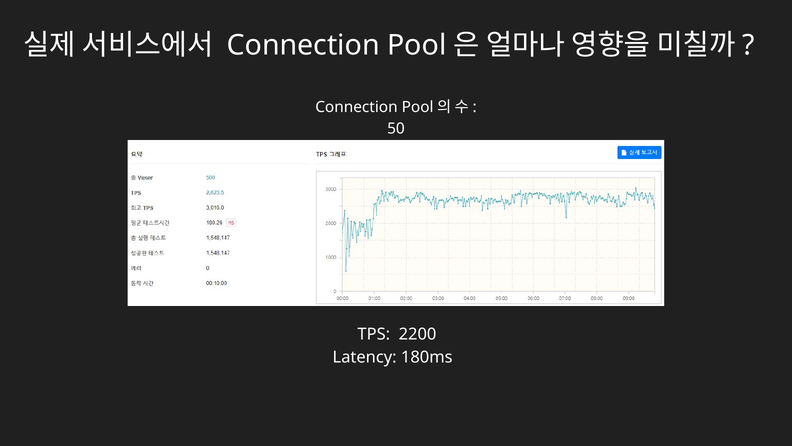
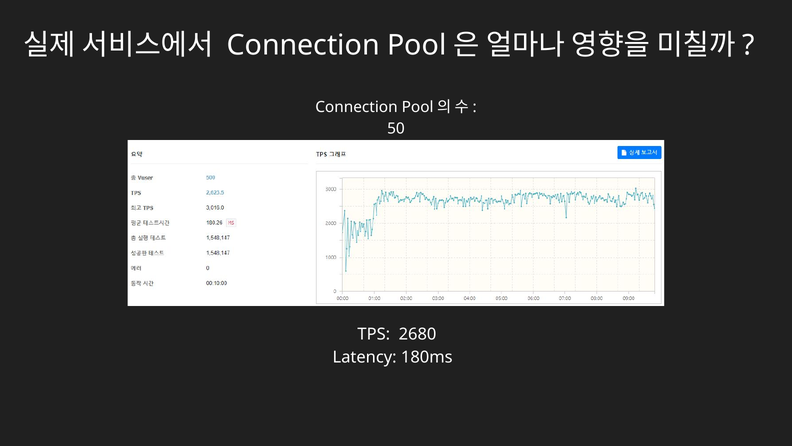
2200: 2200 -> 2680 (418, 334)
